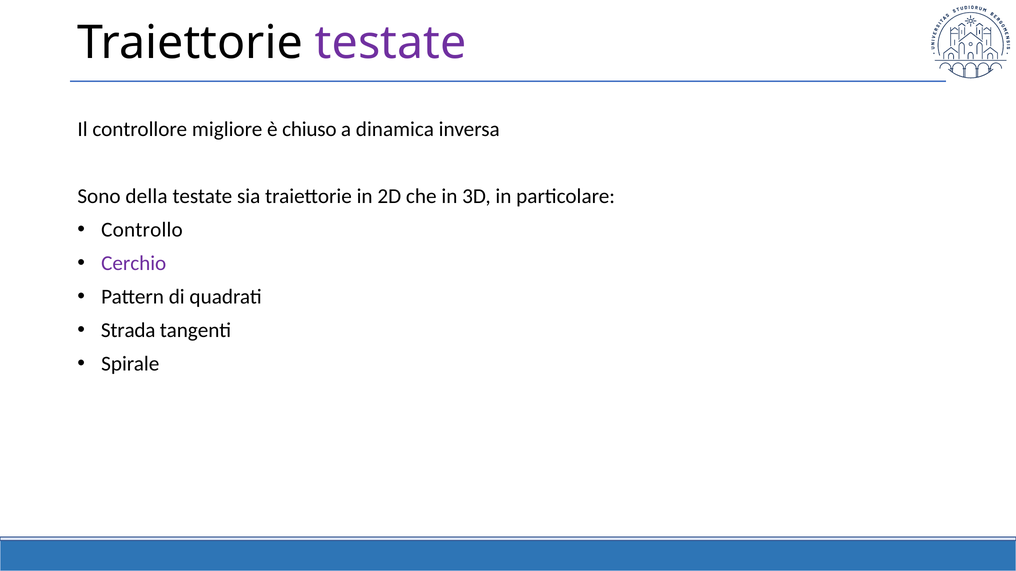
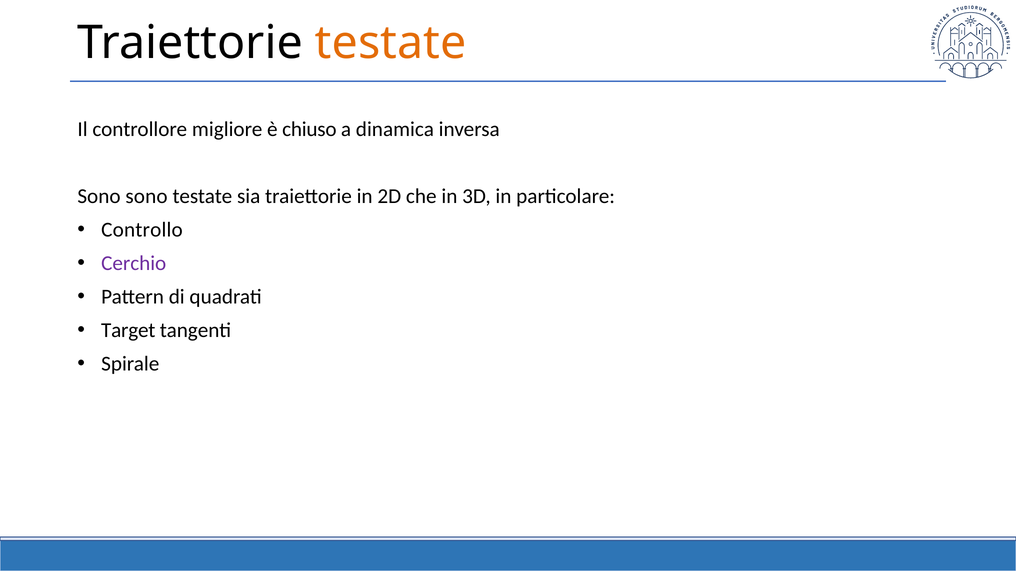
testate colour: purple -> orange (391, 43)
Sono della: della -> sono (147, 197)
Strada: Strada -> Target (128, 330)
